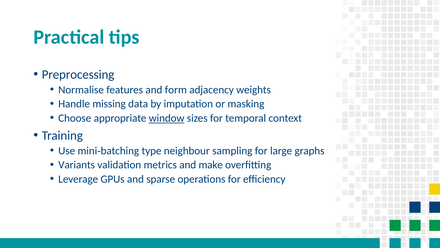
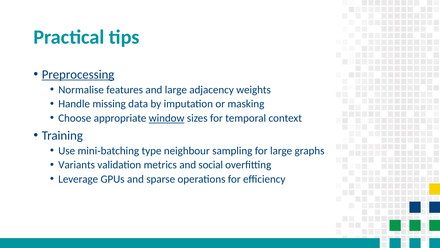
Preprocessing underline: none -> present (78, 74)
and form: form -> large (176, 90)
make: make -> social (211, 165)
